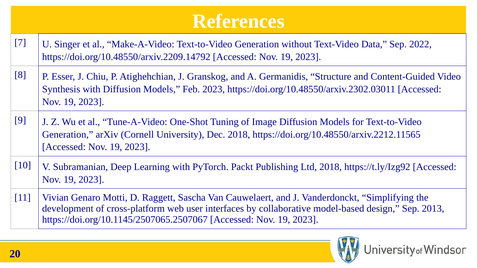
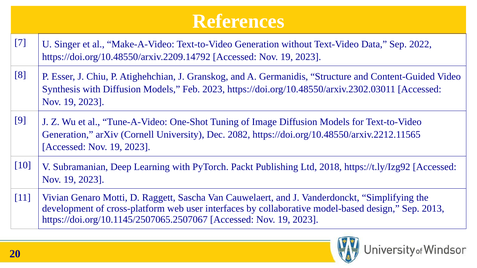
Dec 2018: 2018 -> 2082 (239, 135)
